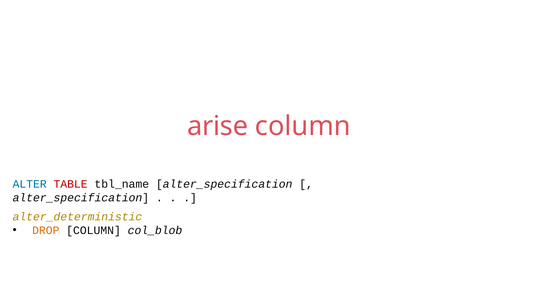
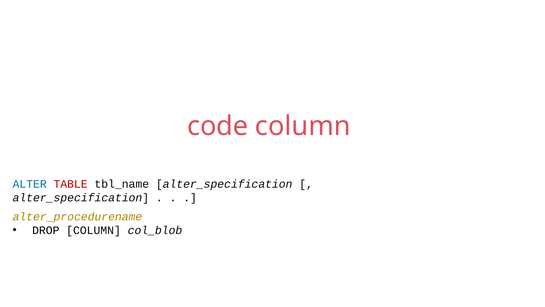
arise: arise -> code (218, 126)
alter_deterministic: alter_deterministic -> alter_procedurename (77, 216)
DROP colour: orange -> black (46, 230)
